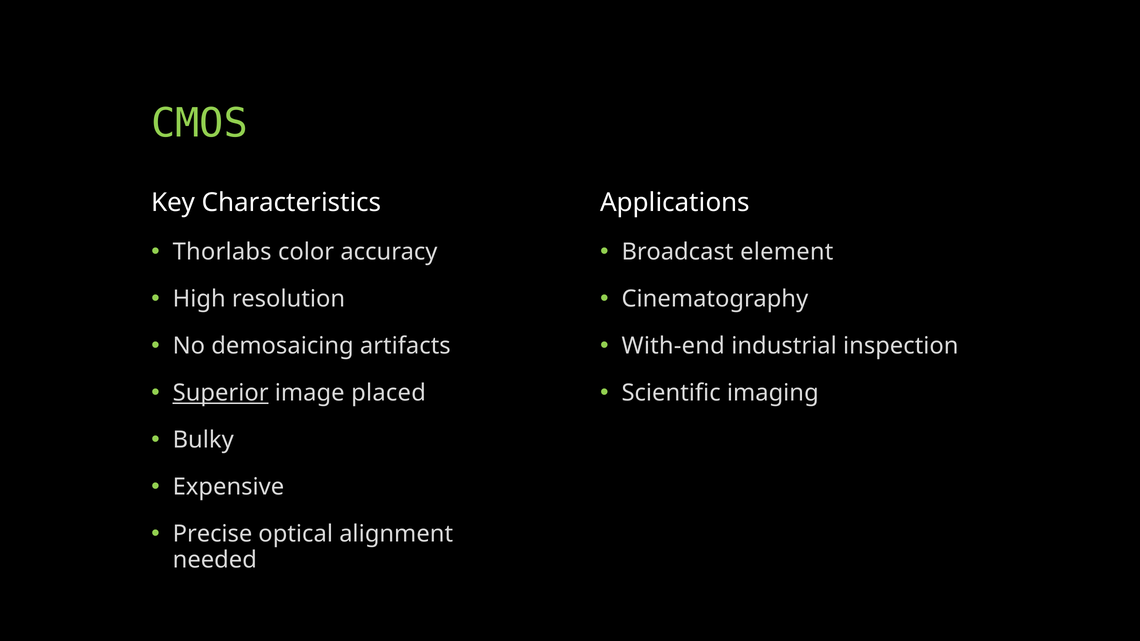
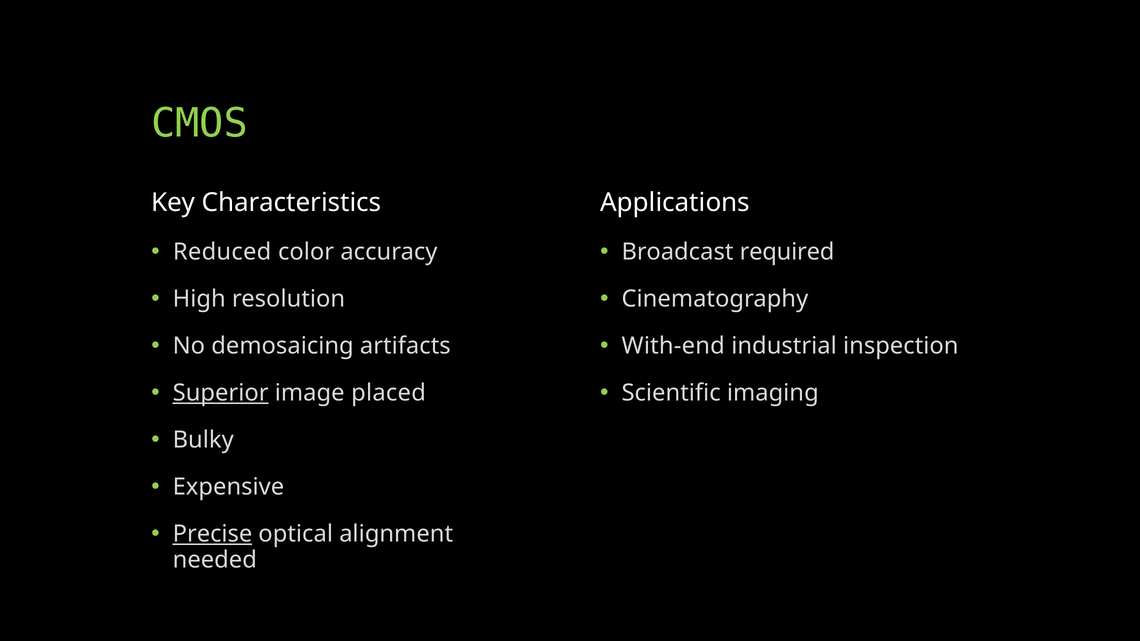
Thorlabs: Thorlabs -> Reduced (222, 252)
element: element -> required (787, 252)
Precise underline: none -> present (213, 534)
